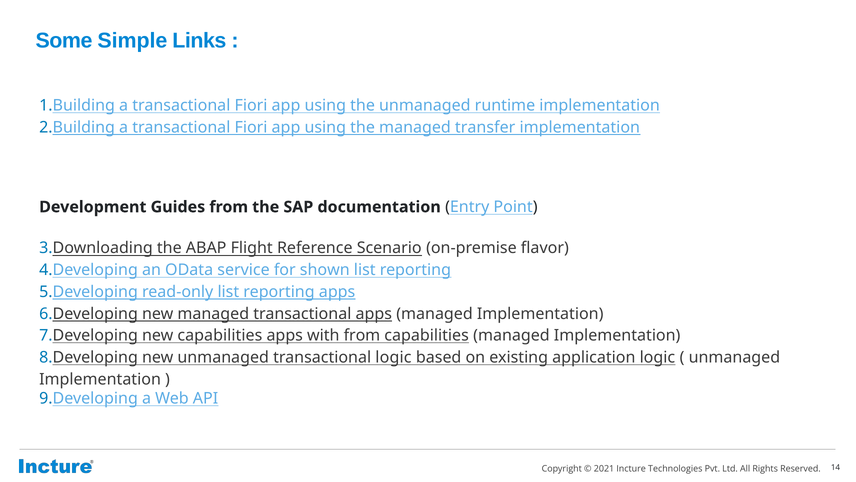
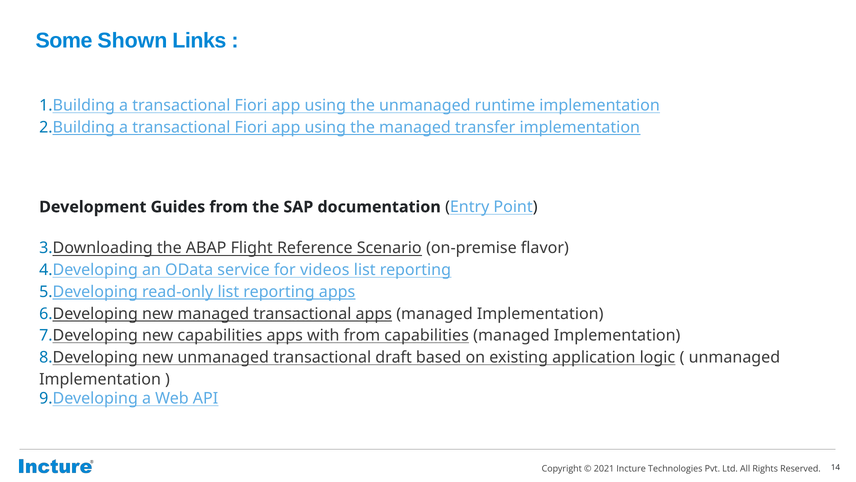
Simple: Simple -> Shown (132, 41)
shown: shown -> videos (325, 270)
transactional logic: logic -> draft (394, 357)
